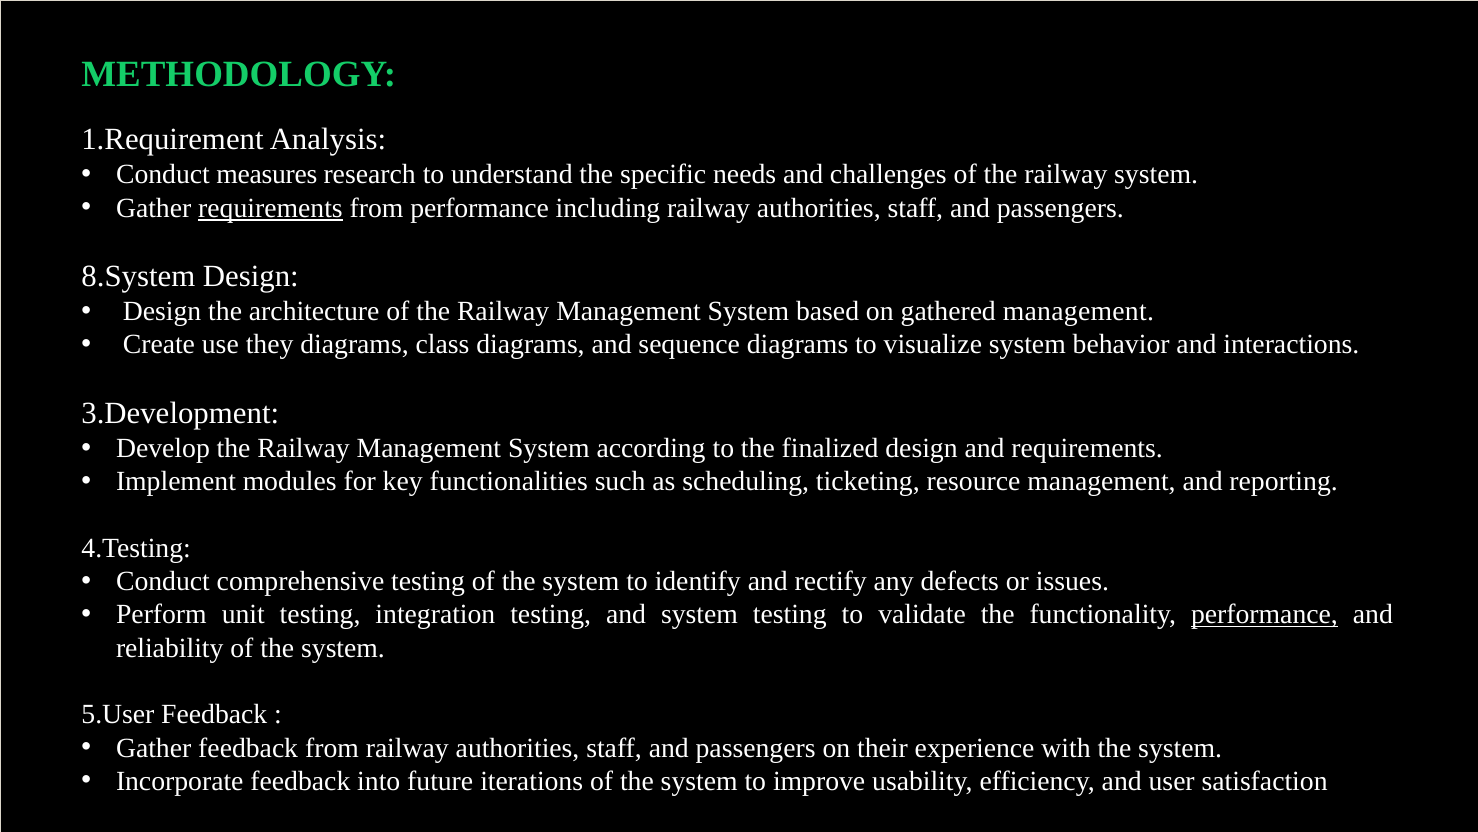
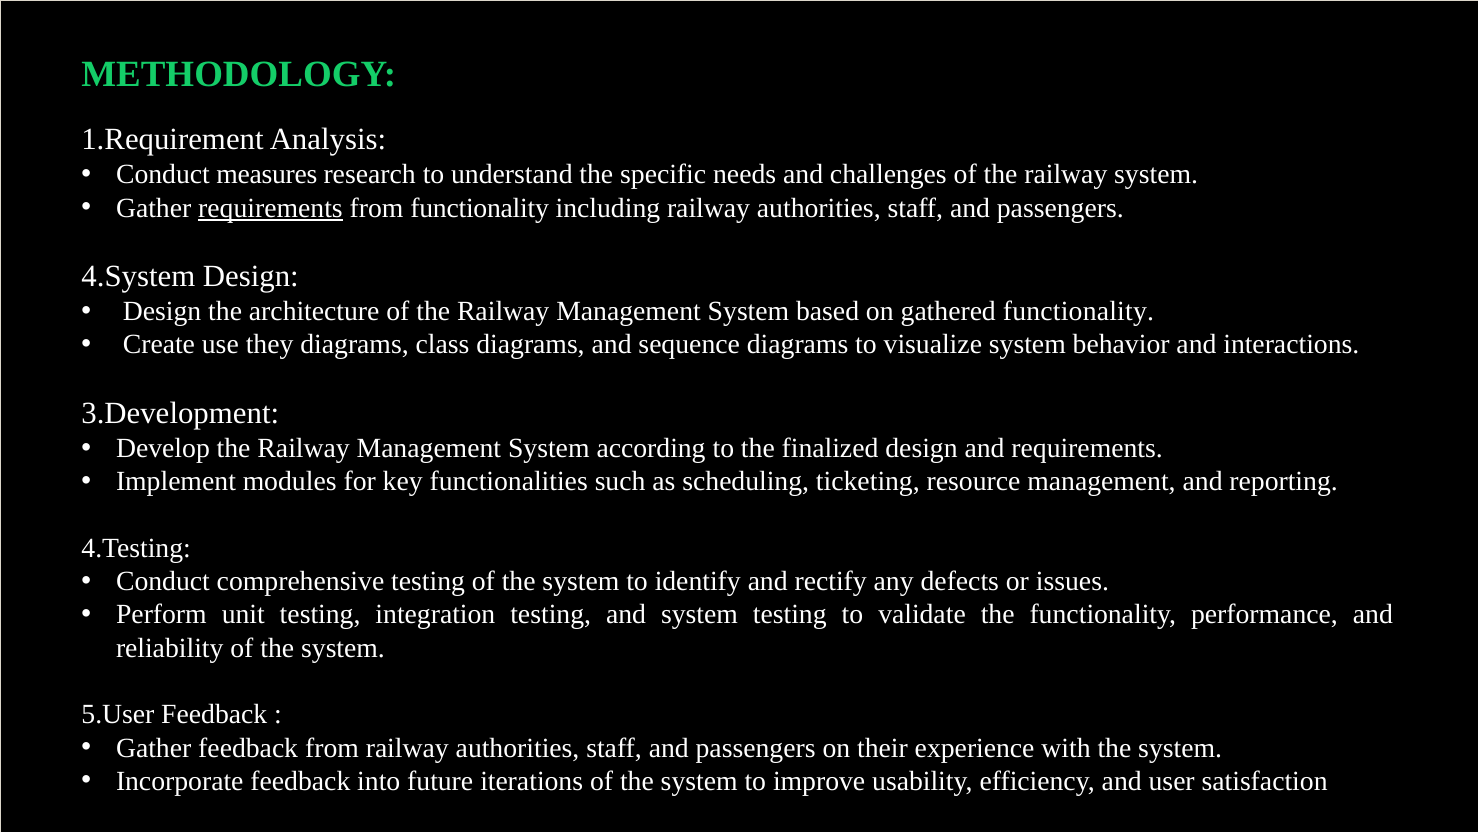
from performance: performance -> functionality (480, 208)
8.System: 8.System -> 4.System (138, 276)
gathered management: management -> functionality (1078, 311)
performance underline: present -> none (1264, 614)
